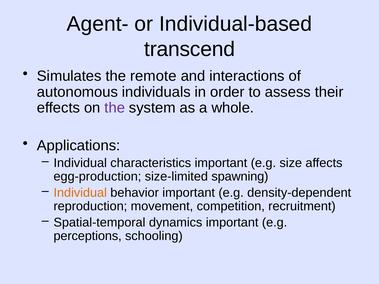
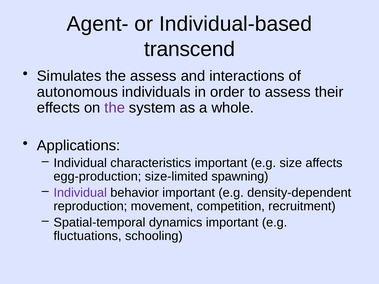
the remote: remote -> assess (153, 76)
Individual colour: orange -> purple (80, 193)
perceptions: perceptions -> fluctuations (88, 236)
